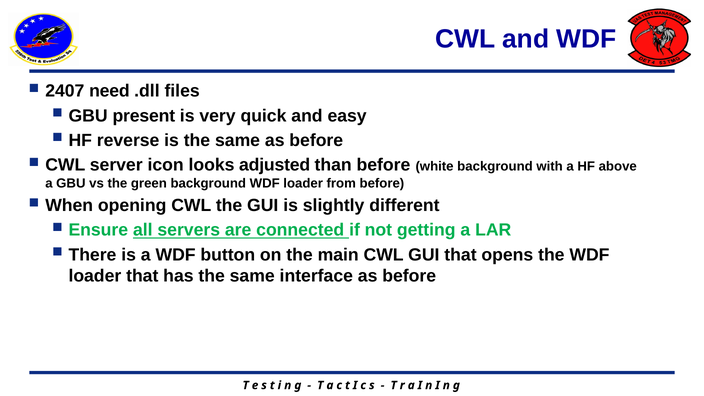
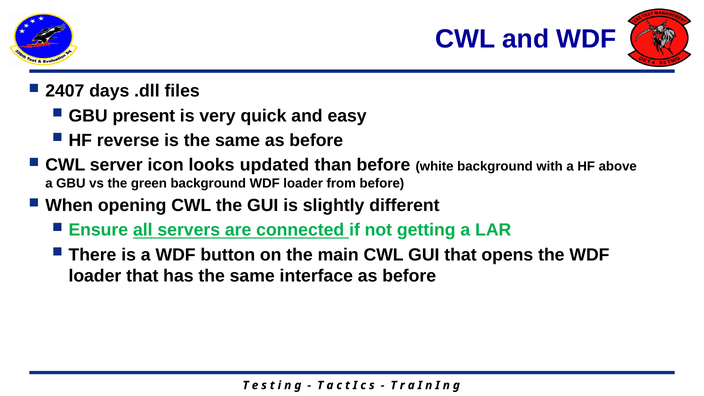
need: need -> days (109, 91)
adjusted: adjusted -> updated (274, 165)
